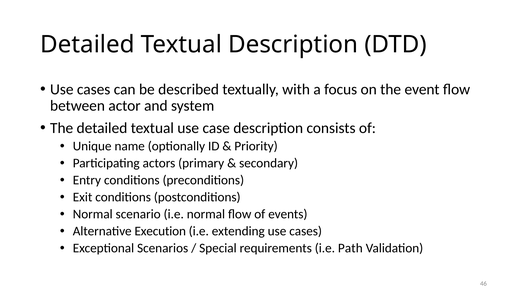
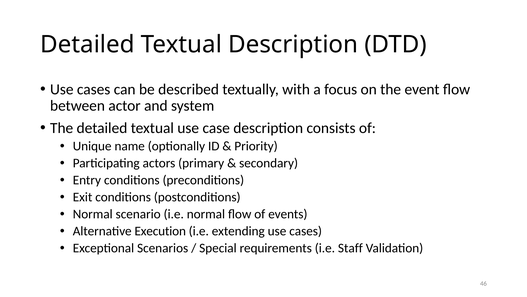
Path: Path -> Staff (350, 248)
